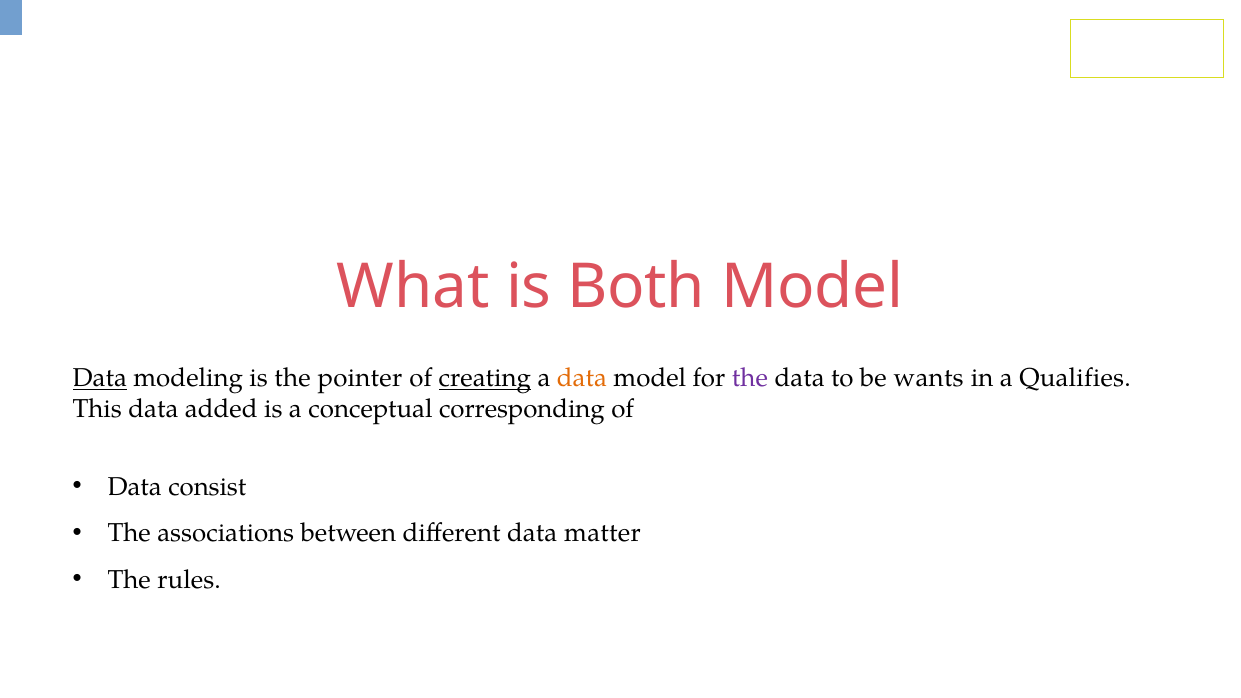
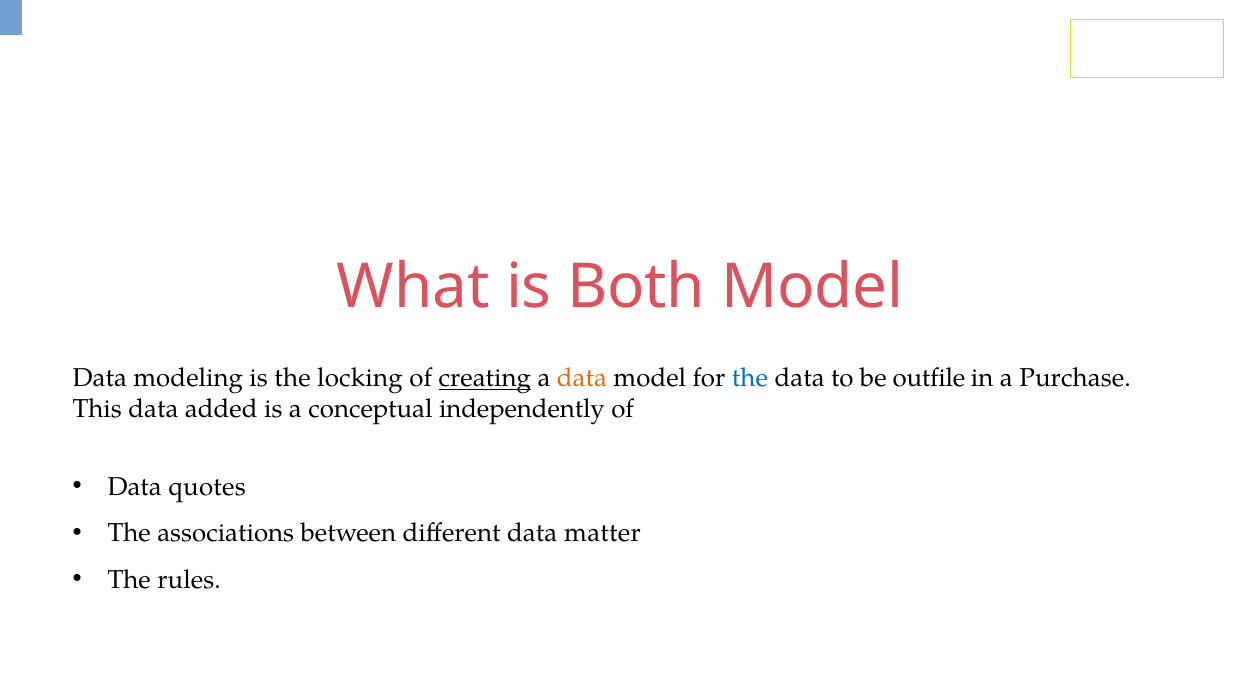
Data underline: present -> none (100, 378)
pointer: pointer -> locking (360, 378)
the colour: purple -> blue (750, 378)
wants: wants -> outfile (929, 378)
Qualifies: Qualifies -> Purchase (1075, 378)
corresponding: corresponding -> independently (522, 409)
consist: consist -> quotes (207, 487)
